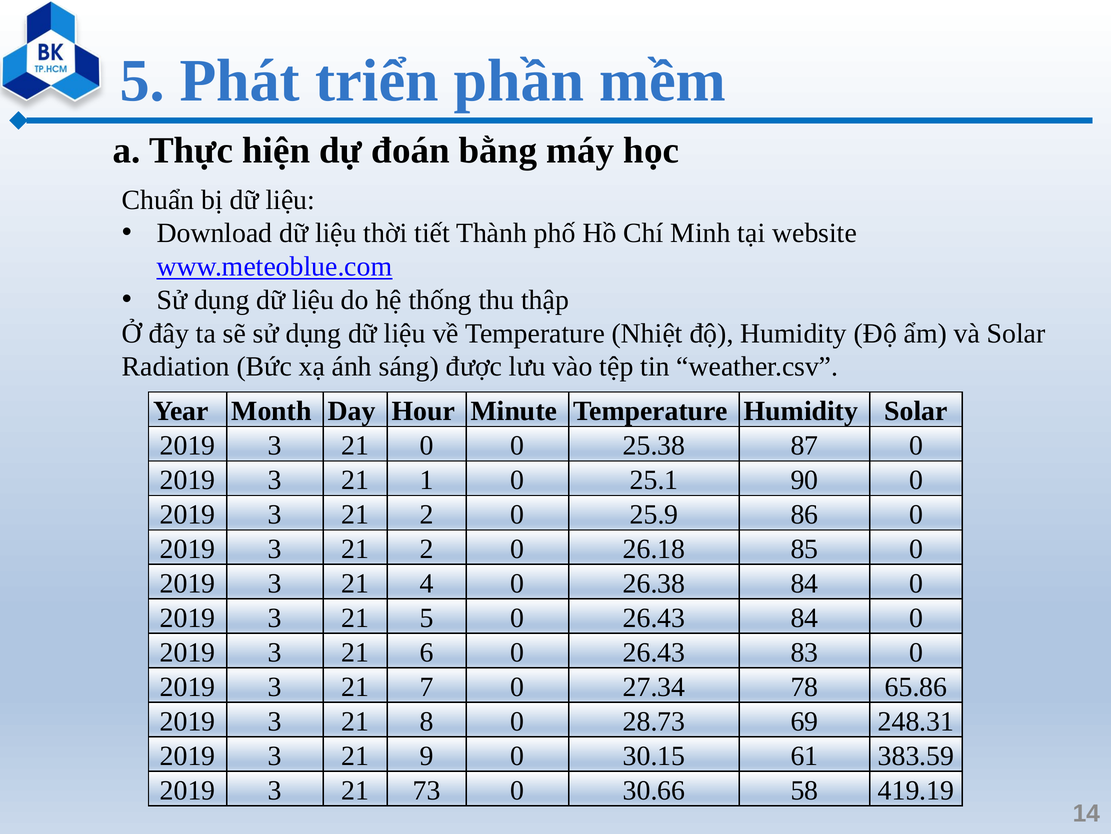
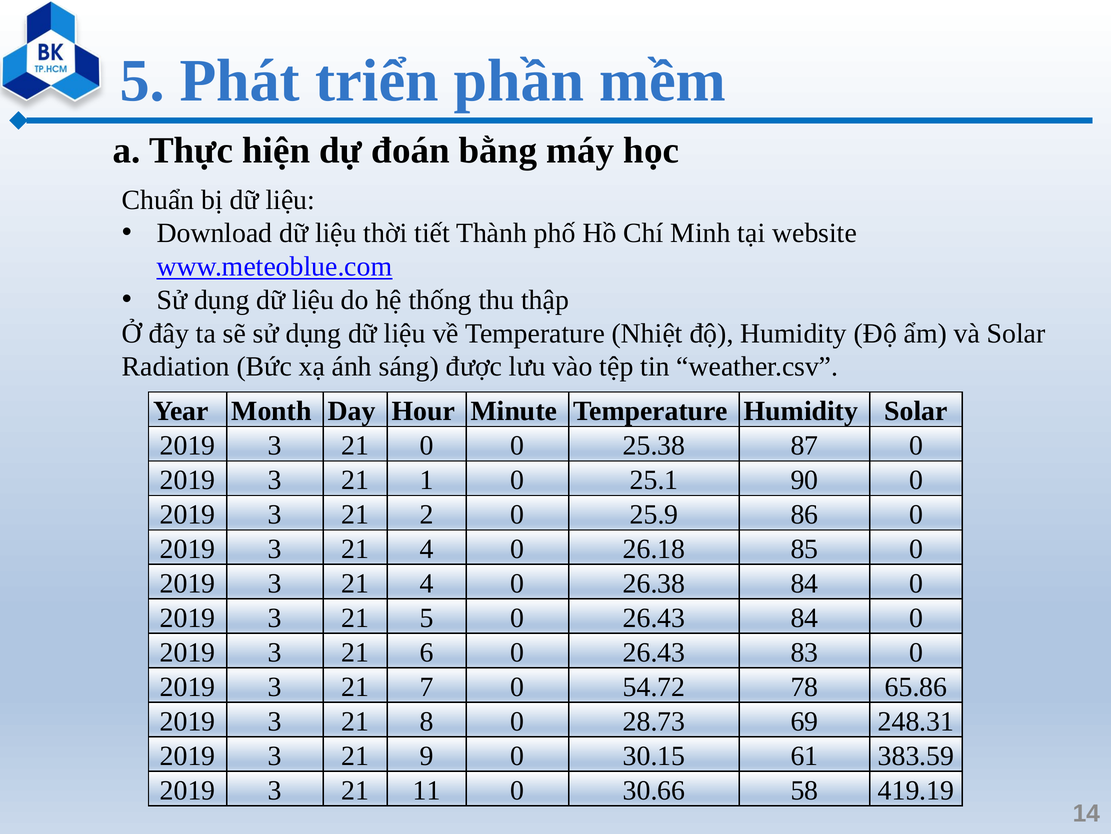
2: 2 -> 4 (427, 549)
27.34: 27.34 -> 54.72 (654, 687)
73: 73 -> 11 (427, 790)
